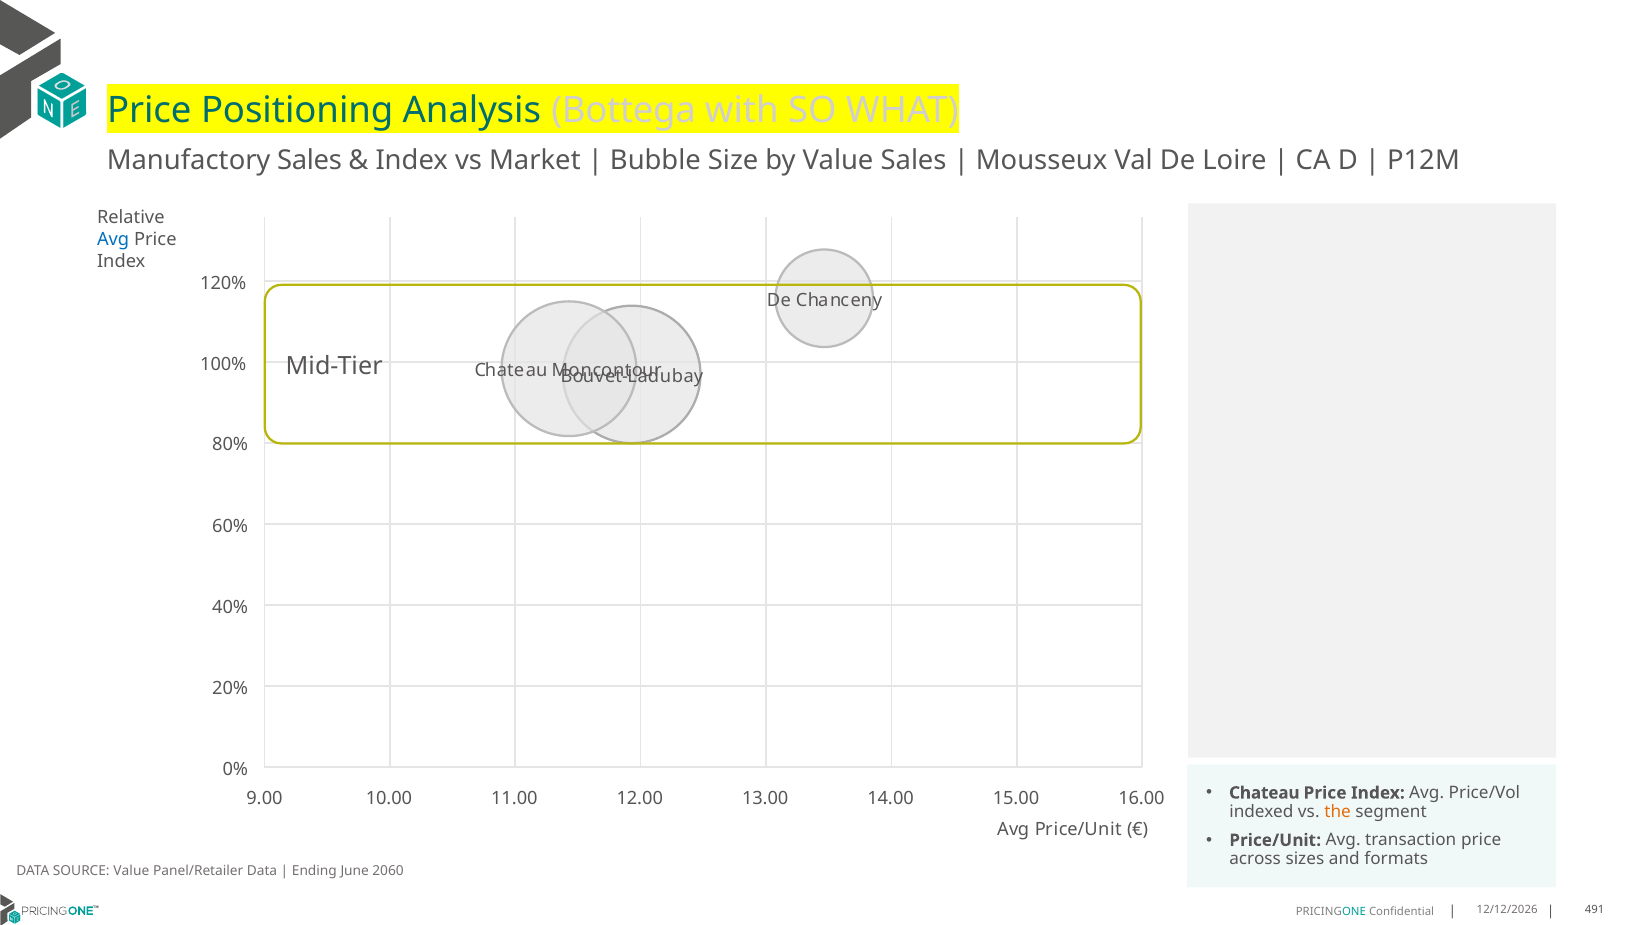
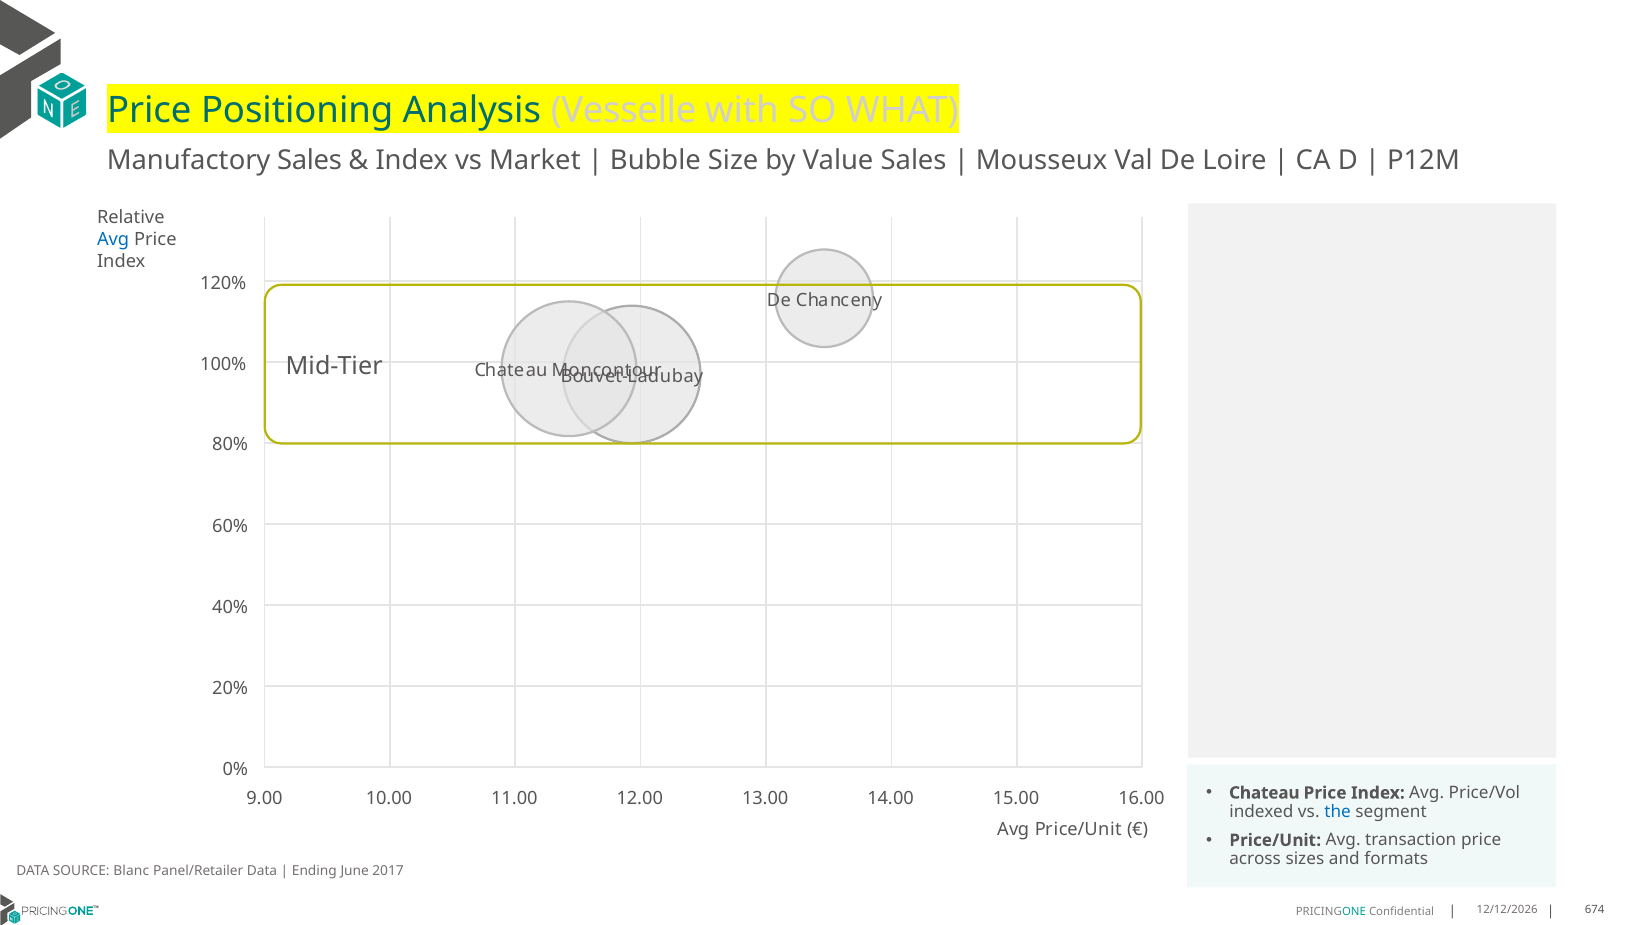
Bottega: Bottega -> Vesselle (624, 111)
the colour: orange -> blue (1338, 812)
SOURCE Value: Value -> Blanc (131, 872)
2060: 2060 -> 2017 (388, 872)
491: 491 -> 674 (1595, 910)
